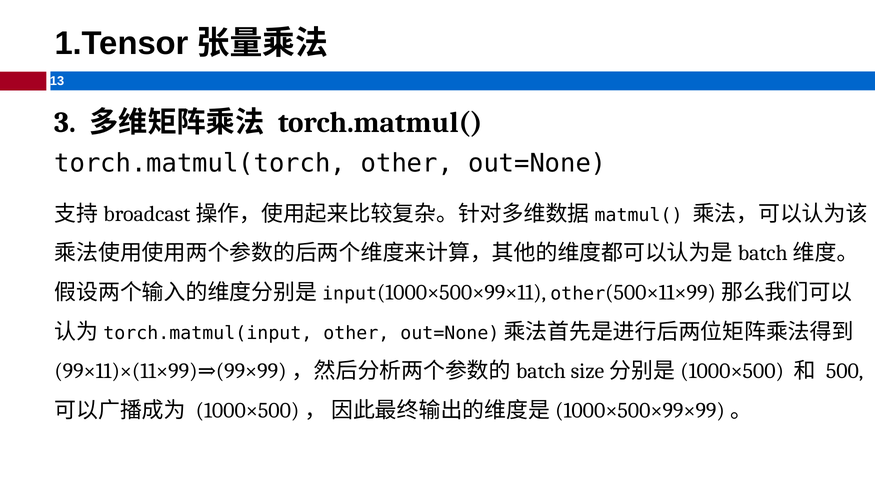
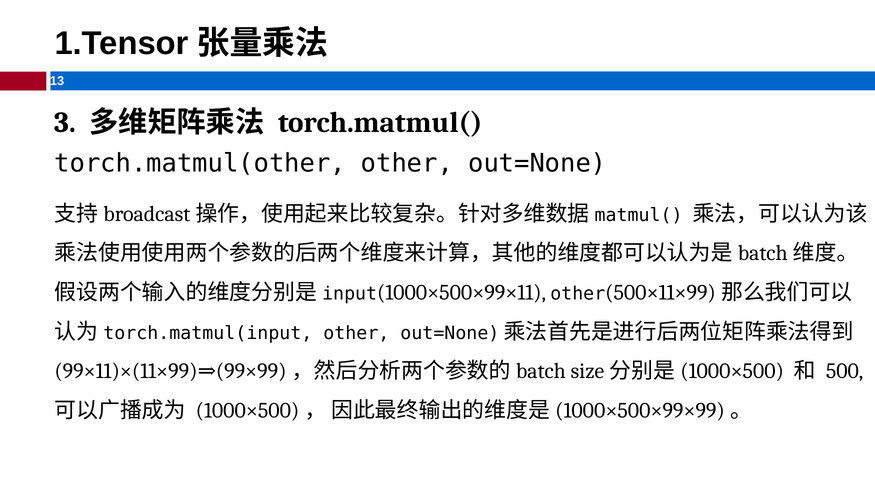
torch.matmul(torch: torch.matmul(torch -> torch.matmul(other (200, 163)
